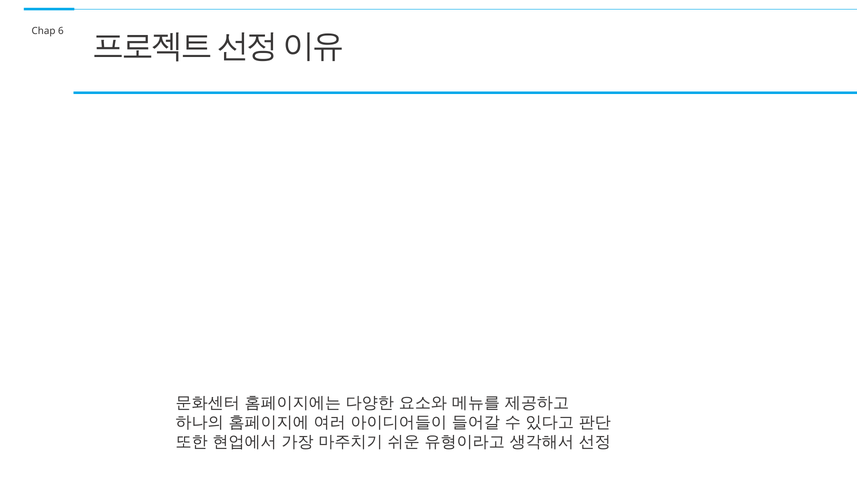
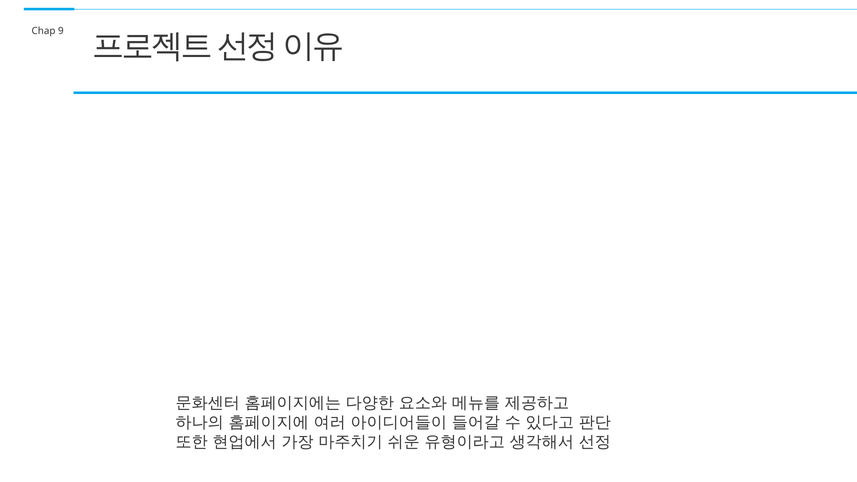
6: 6 -> 9 (61, 31)
